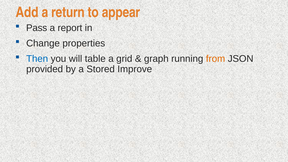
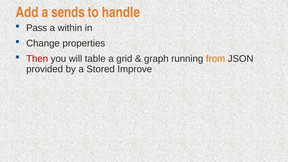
return: return -> sends (68, 12)
appear: appear -> handle (121, 12)
report: report -> within (70, 28)
Then colour: blue -> red (37, 59)
